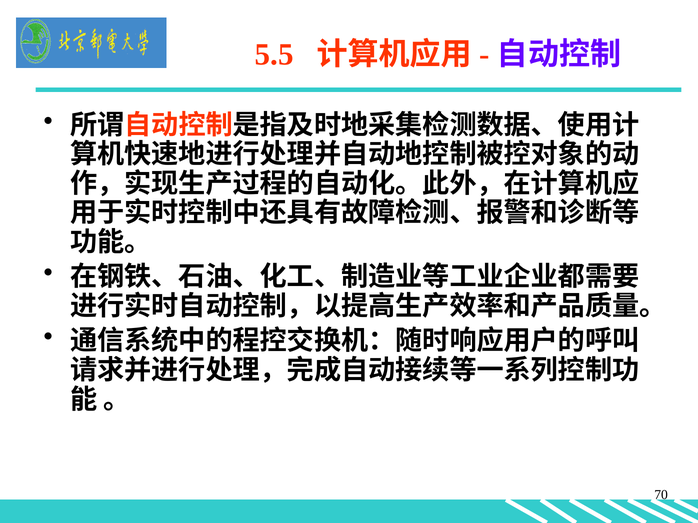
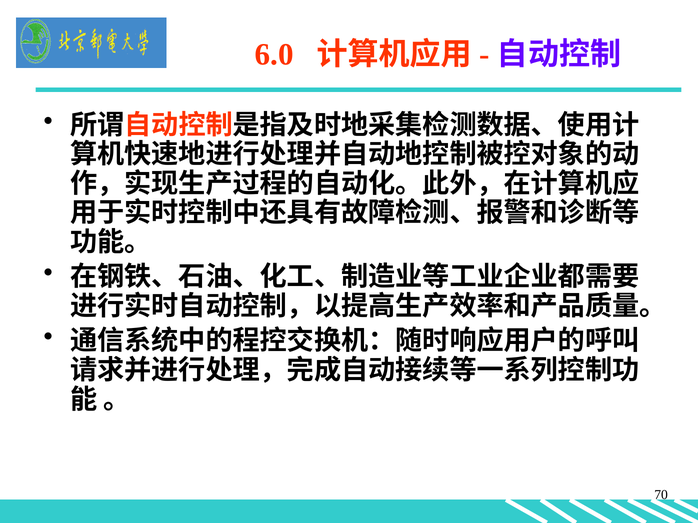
5.5: 5.5 -> 6.0 (274, 54)
